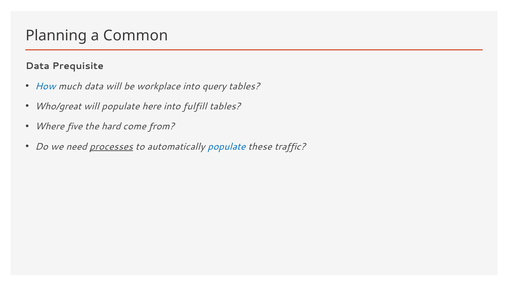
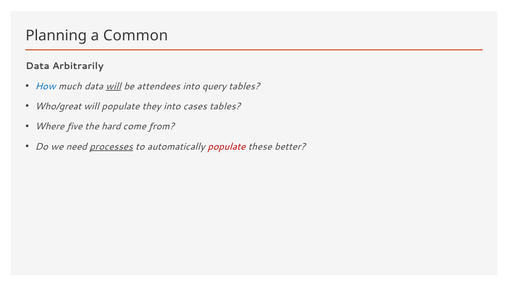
Prequisite: Prequisite -> Arbitrarily (78, 66)
will underline: none -> present (113, 86)
workplace: workplace -> attendees (158, 86)
here: here -> they (152, 106)
fulfill: fulfill -> cases (195, 106)
populate colour: blue -> red (227, 146)
traffic: traffic -> better (290, 146)
